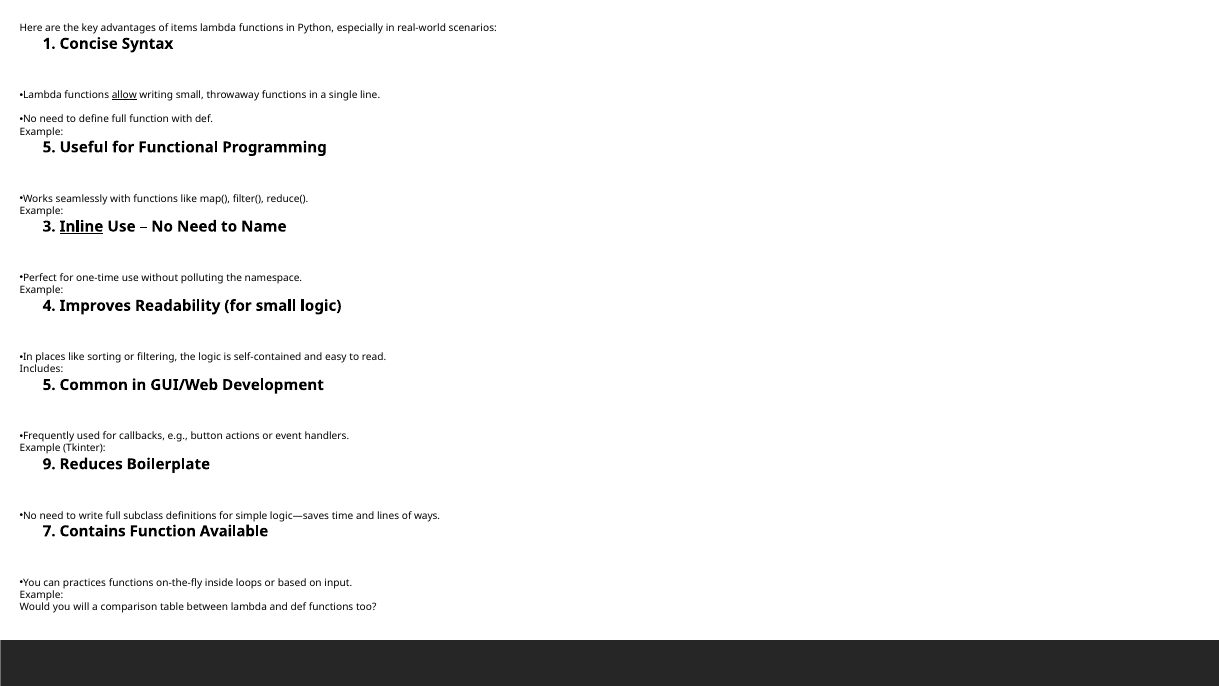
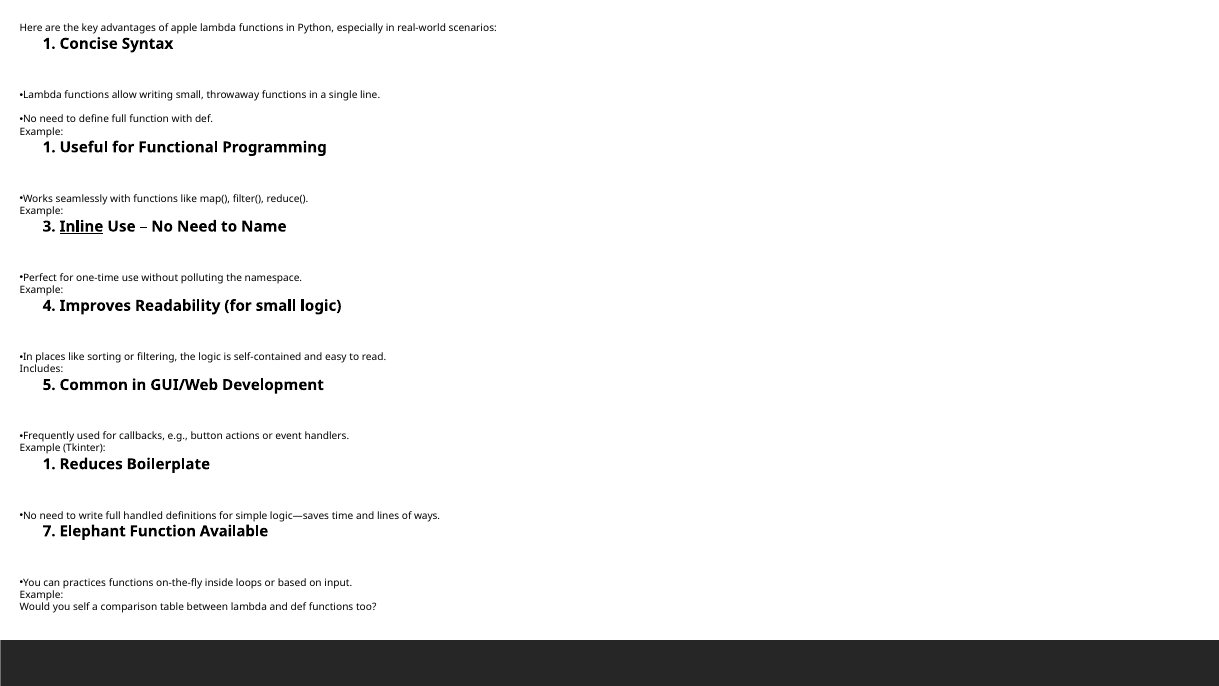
items: items -> apple (184, 28)
allow underline: present -> none (124, 95)
5: 5 -> 1 (49, 147)
9: 9 -> 1 (49, 464)
subclass: subclass -> handled (143, 515)
Contains: Contains -> Elephant (93, 531)
will: will -> self (81, 607)
